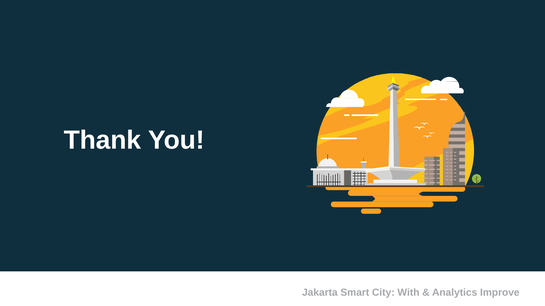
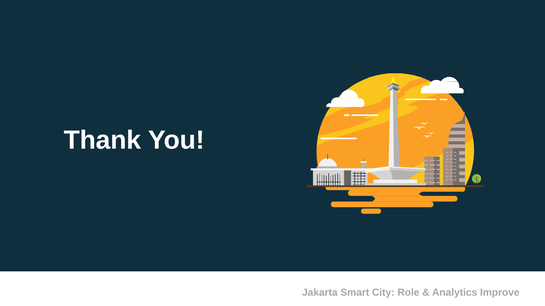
With: With -> Role (408, 293)
